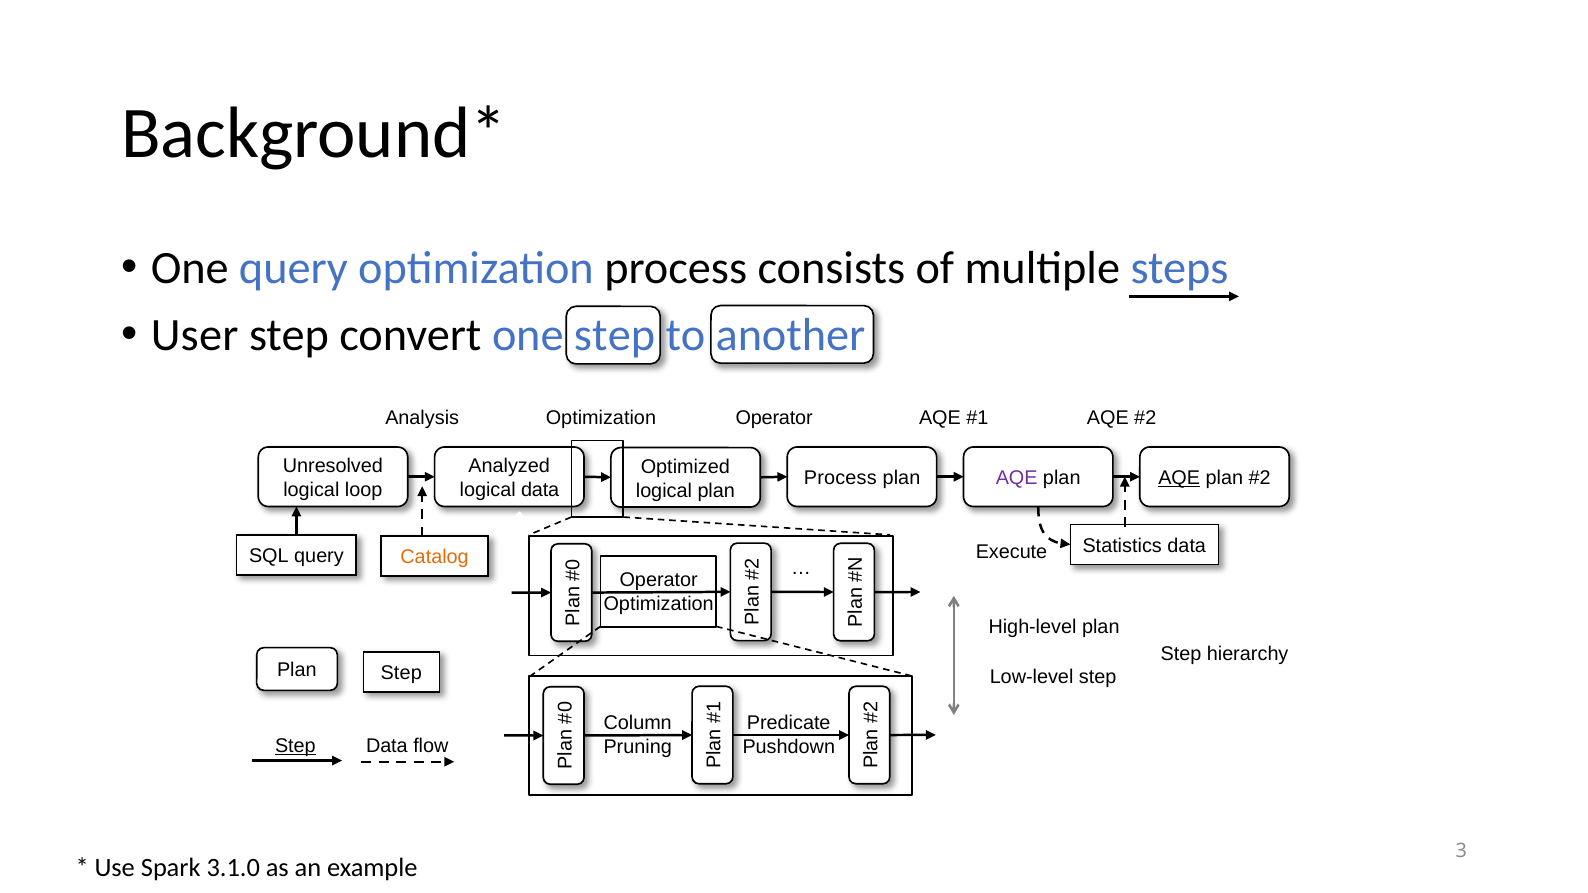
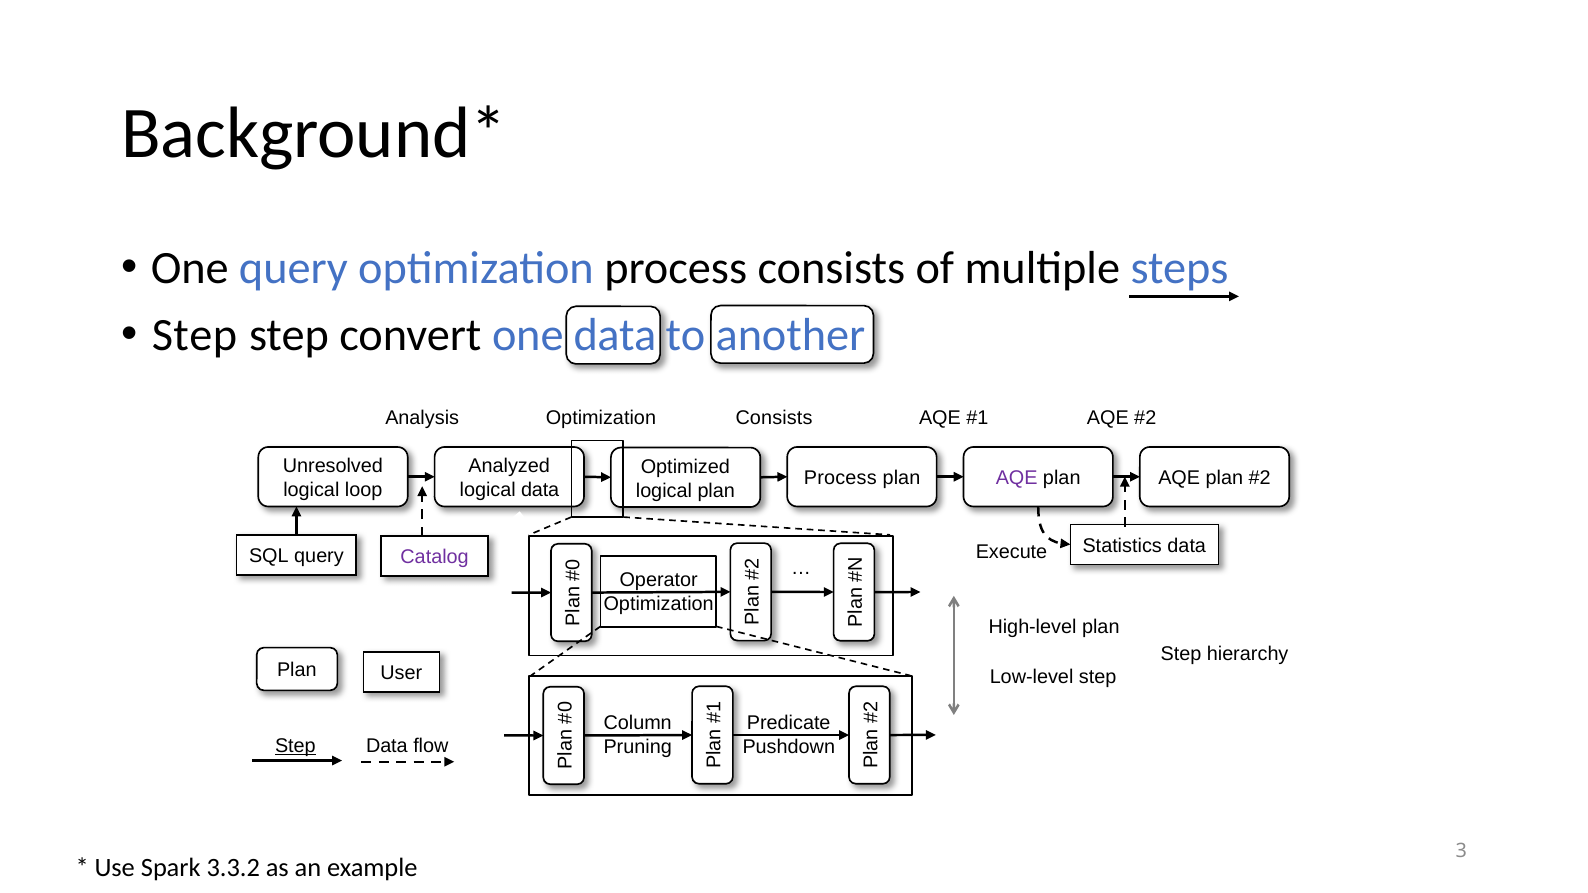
User: User -> Step (195, 335)
one step: step -> data (615, 335)
Optimization Operator: Operator -> Consists (774, 418)
AQE underline: present -> none (1179, 478)
Catalog colour: orange -> purple (435, 557)
Plan Step: Step -> User (401, 673)
3.1.0: 3.1.0 -> 3.3.2 (233, 868)
